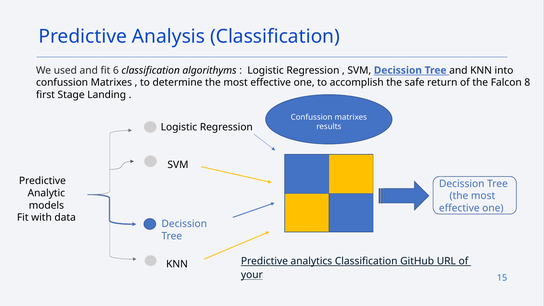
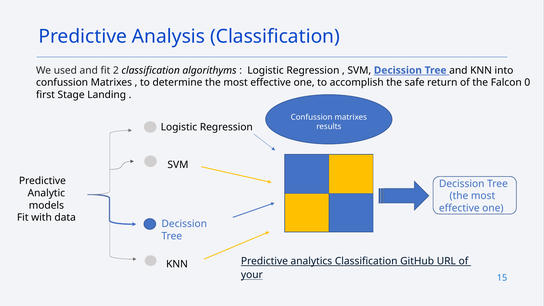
6: 6 -> 2 (116, 70)
8: 8 -> 0 (527, 83)
